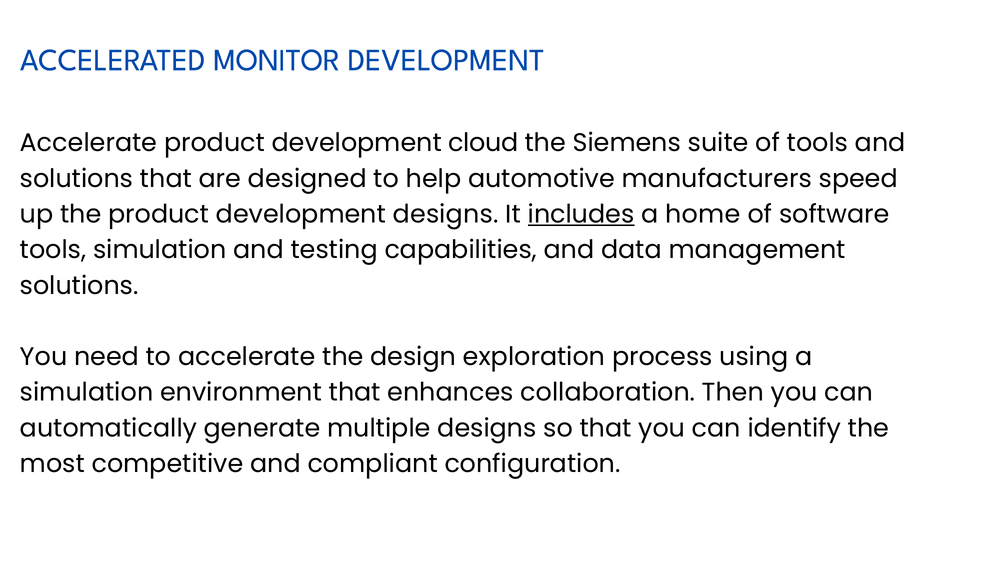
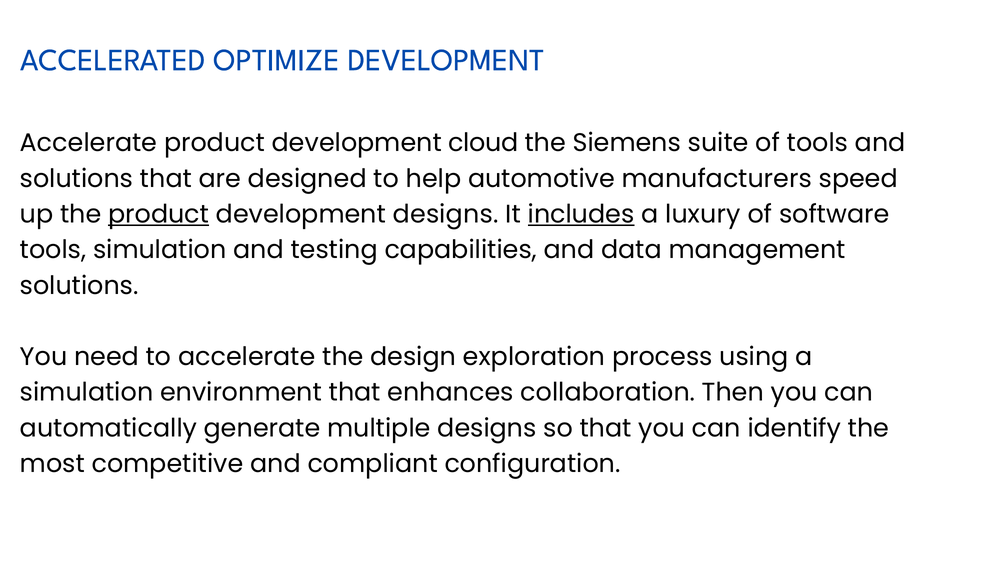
MONITOR: MONITOR -> OPTIMIZE (276, 60)
product underline: none -> present (159, 214)
home: home -> luxury (703, 214)
